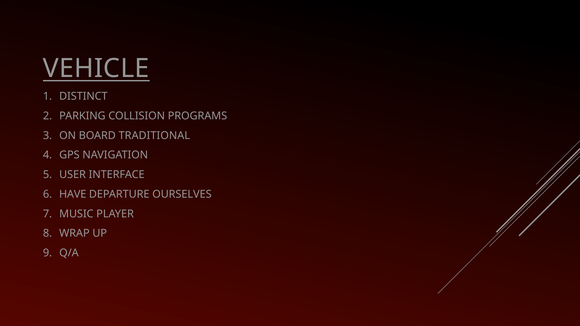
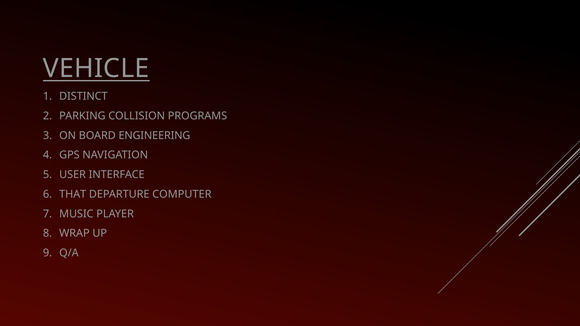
TRADITIONAL: TRADITIONAL -> ENGINEERING (154, 136)
HAVE: HAVE -> THAT (73, 194)
OURSELVES: OURSELVES -> COMPUTER (182, 194)
